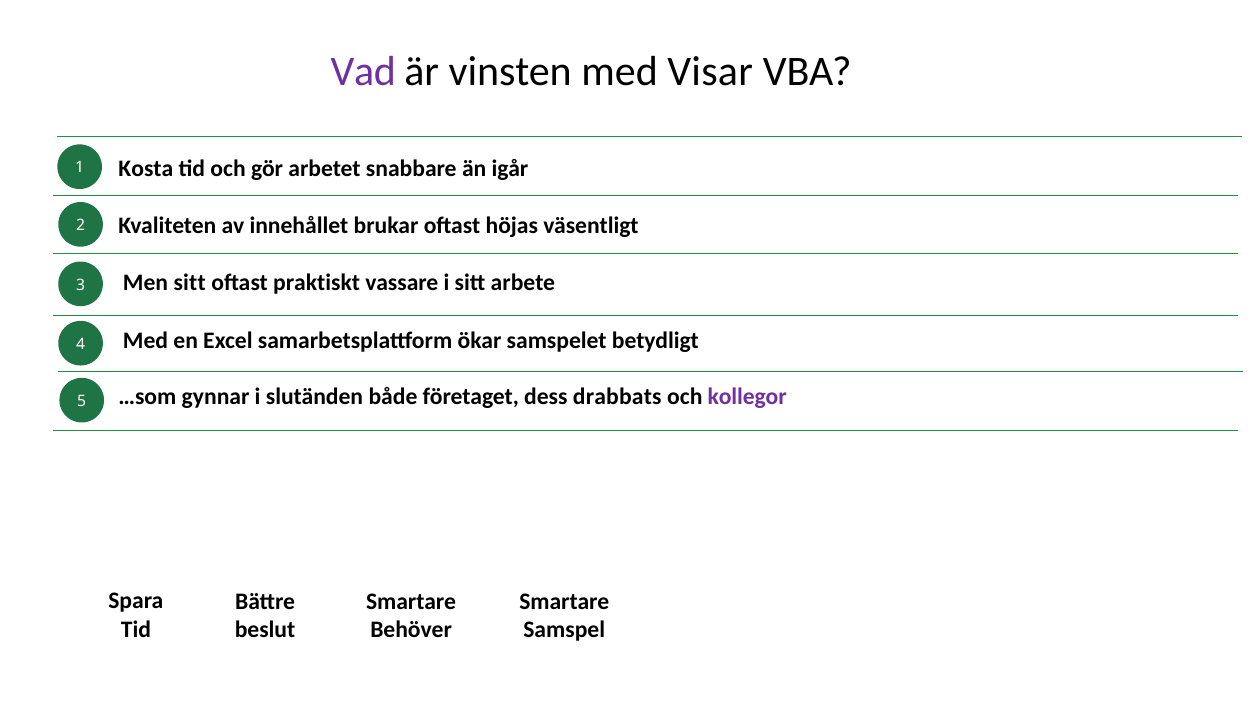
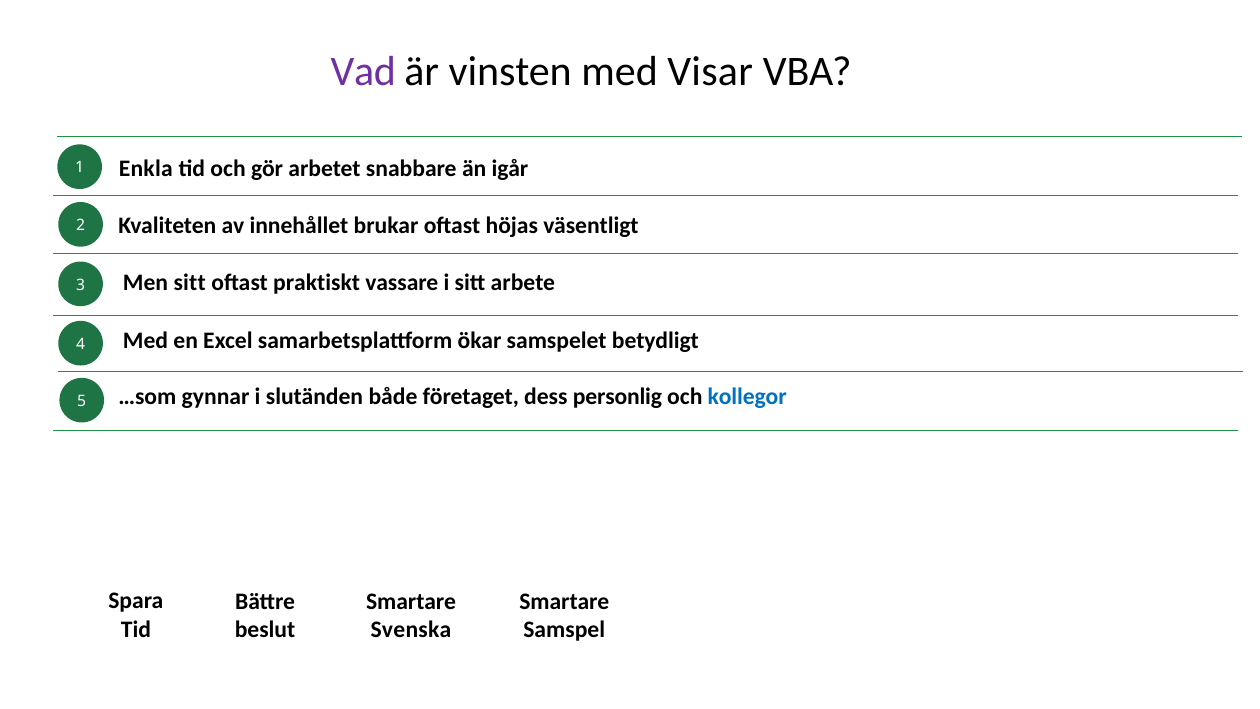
Kosta: Kosta -> Enkla (146, 168)
drabbats: drabbats -> personlig (617, 397)
kollegor colour: purple -> blue (747, 397)
Behöver: Behöver -> Svenska (411, 630)
